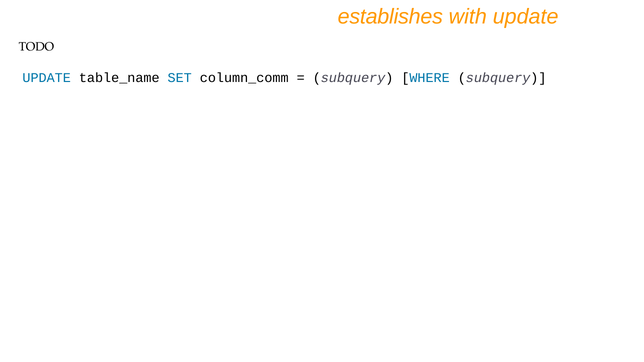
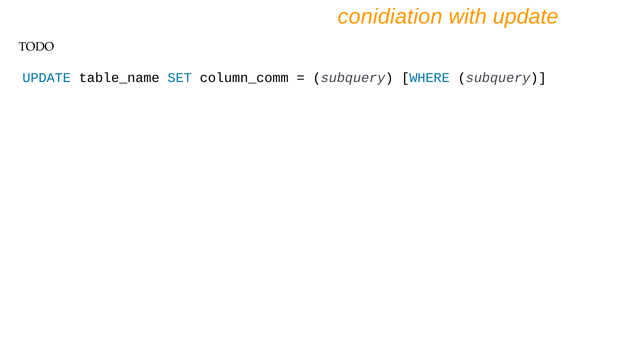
establishes: establishes -> conidiation (390, 17)
